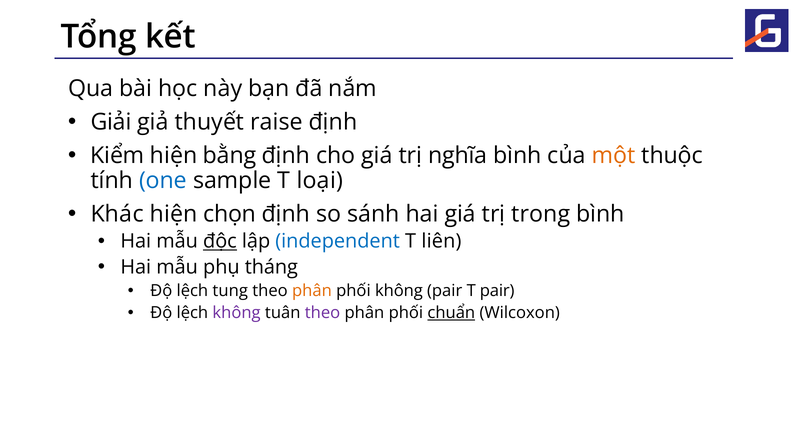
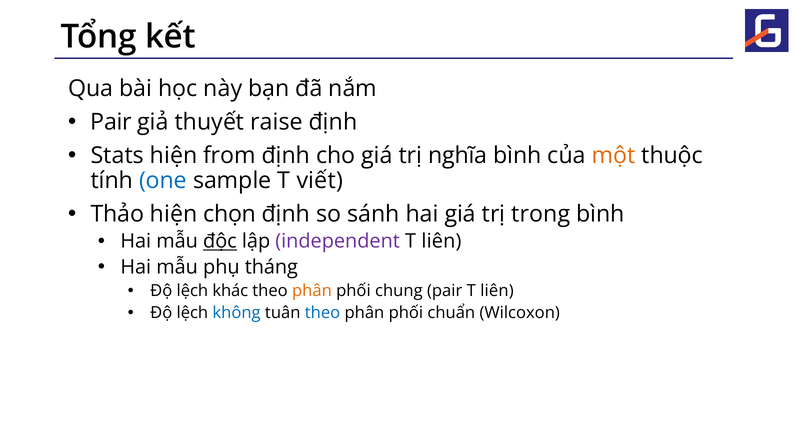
Giải: Giải -> Pair (111, 122)
Kiểm: Kiểm -> Stats (117, 155)
bằng: bằng -> from (229, 155)
loại: loại -> viết (320, 180)
Khác: Khác -> Thảo (117, 214)
independent colour: blue -> purple (338, 241)
tung: tung -> khác (230, 291)
phối không: không -> chung (399, 291)
pair T pair: pair -> liên (497, 291)
không colour: purple -> blue (237, 313)
theo colour: purple -> blue (323, 313)
chuẩn underline: present -> none (451, 313)
